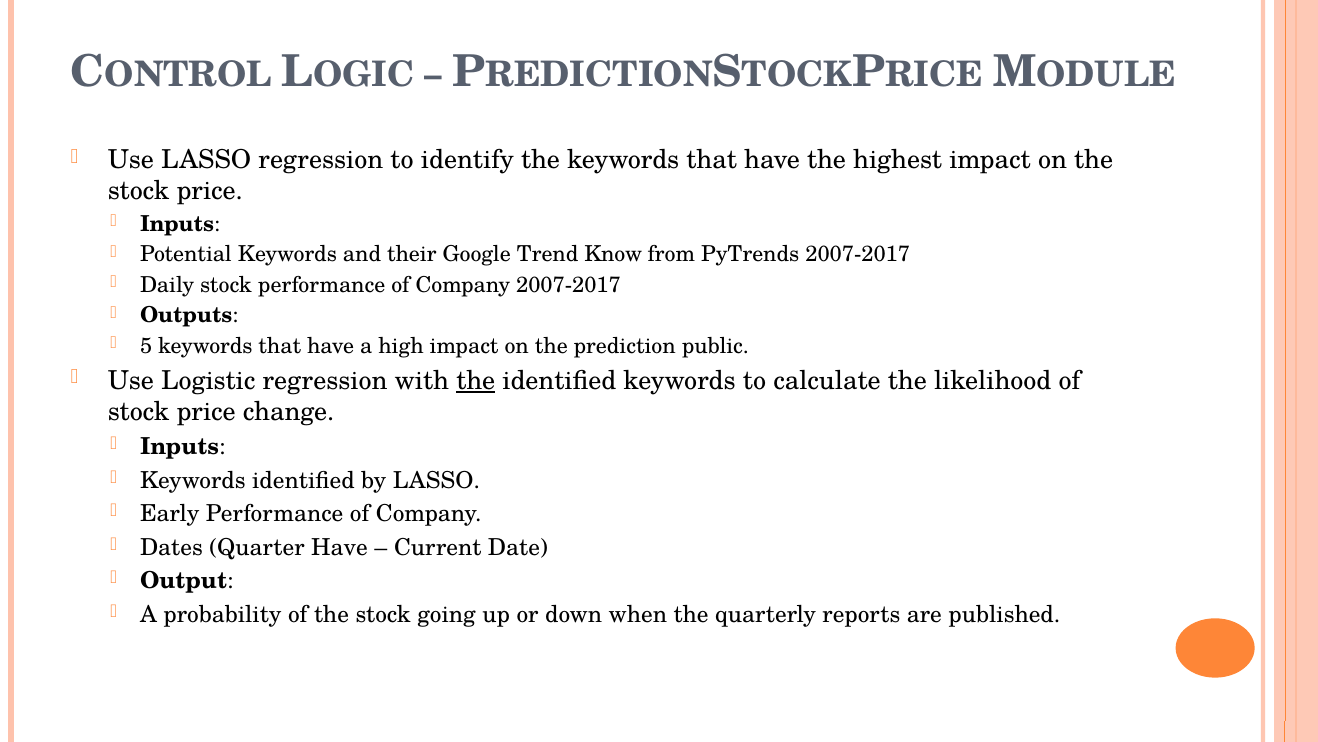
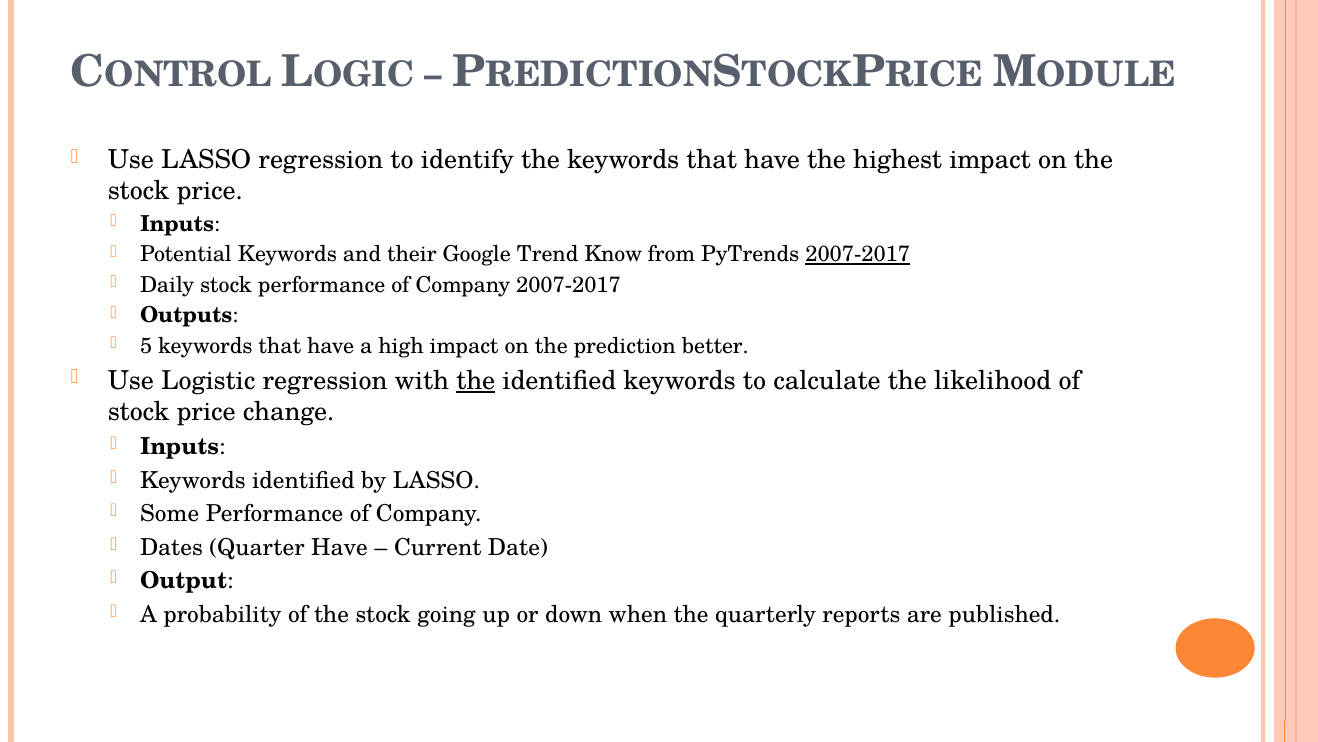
2007-2017 underline: none -> present (858, 254)
public: public -> better (715, 346)
Early: Early -> Some (170, 514)
